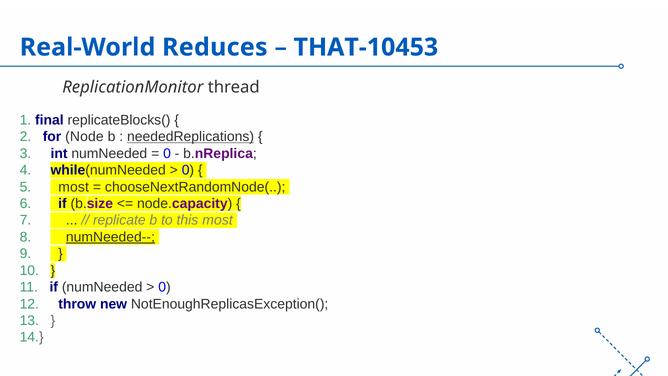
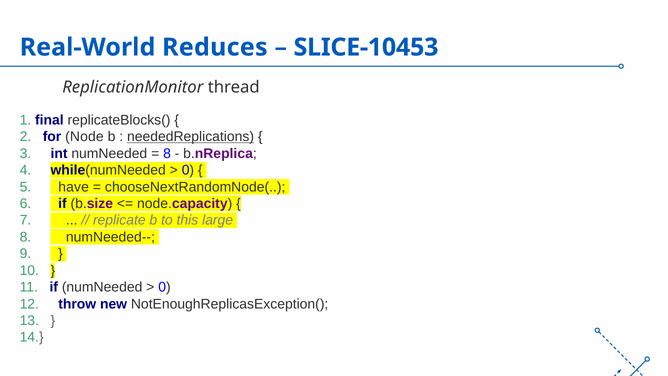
THAT-10453: THAT-10453 -> SLICE-10453 (366, 47)
0: 0 -> 8 (167, 153)
5 most: most -> have (74, 187)
this most: most -> large (218, 220)
numNeeded-- underline: present -> none (110, 237)
